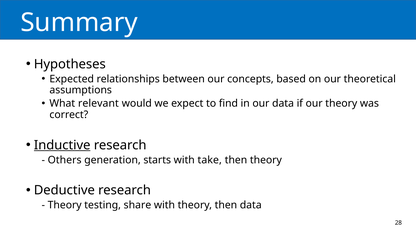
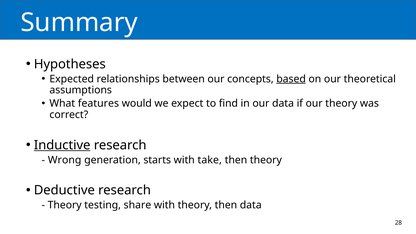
based underline: none -> present (291, 79)
relevant: relevant -> features (98, 104)
Others: Others -> Wrong (65, 160)
